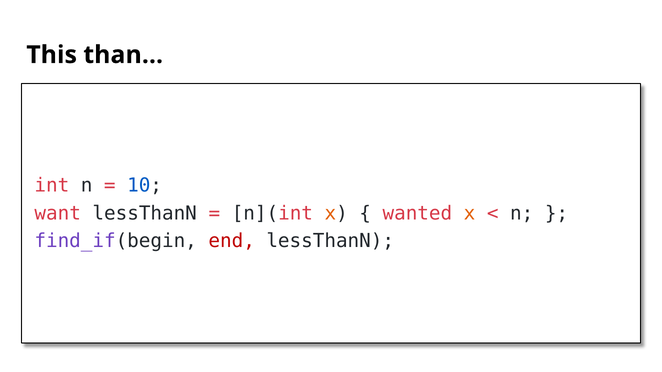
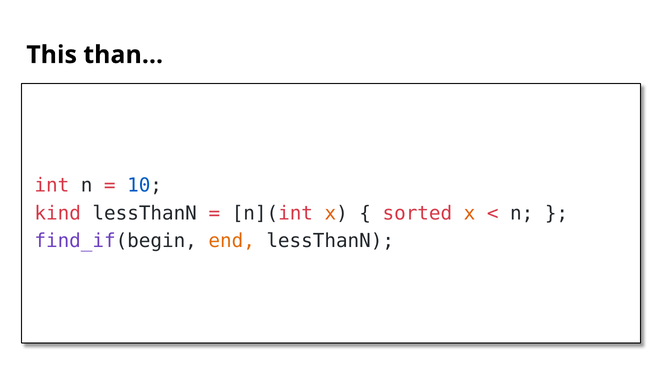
want: want -> kind (58, 213)
wanted: wanted -> sorted (417, 213)
end colour: red -> orange (232, 241)
